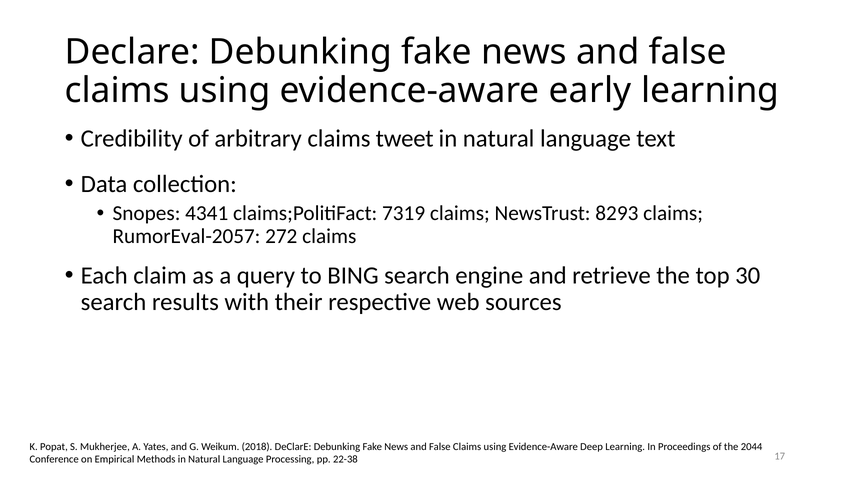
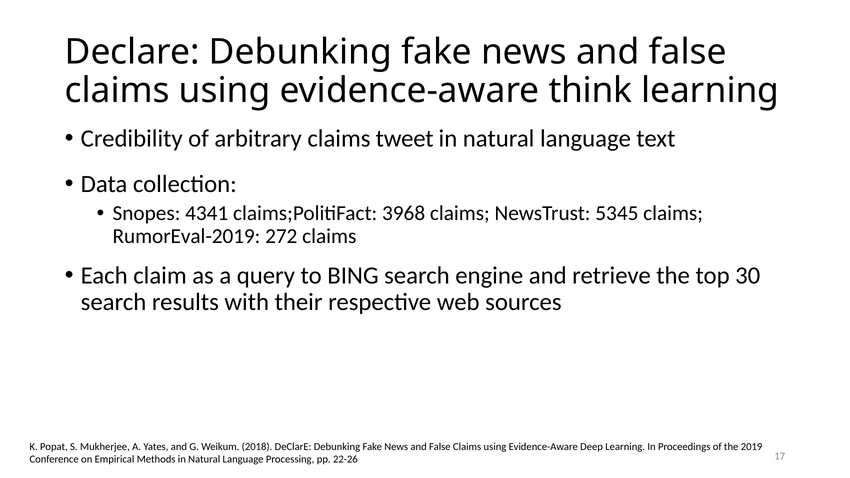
early: early -> think (590, 91)
7319: 7319 -> 3968 (404, 214)
8293: 8293 -> 5345 (617, 214)
RumorEval-2057: RumorEval-2057 -> RumorEval-2019 (186, 236)
2044: 2044 -> 2019 (752, 447)
22-38: 22-38 -> 22-26 (345, 460)
